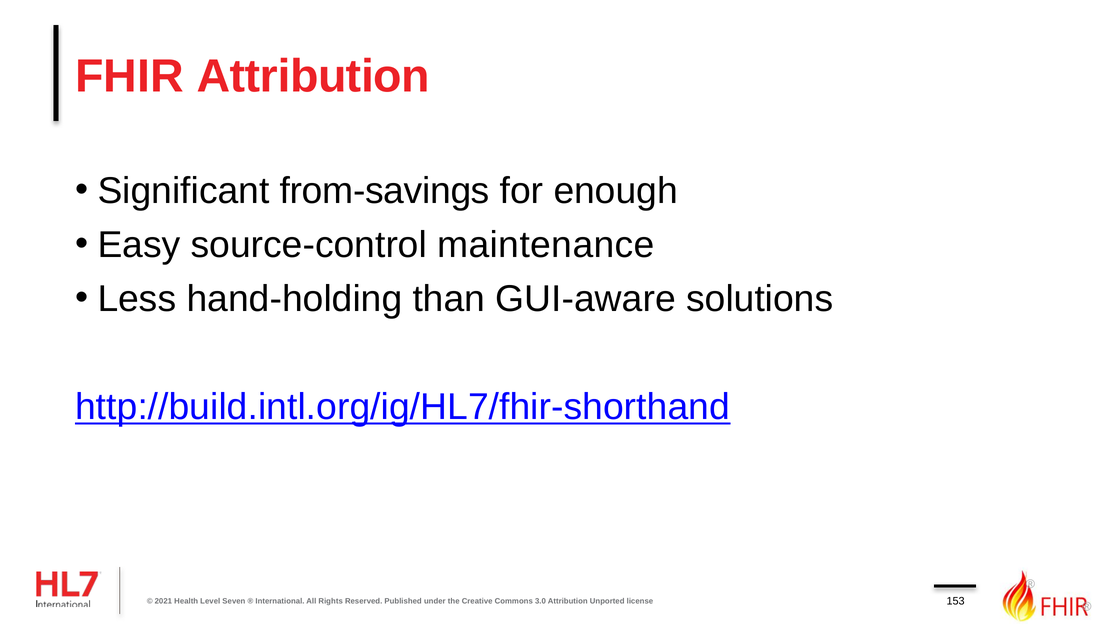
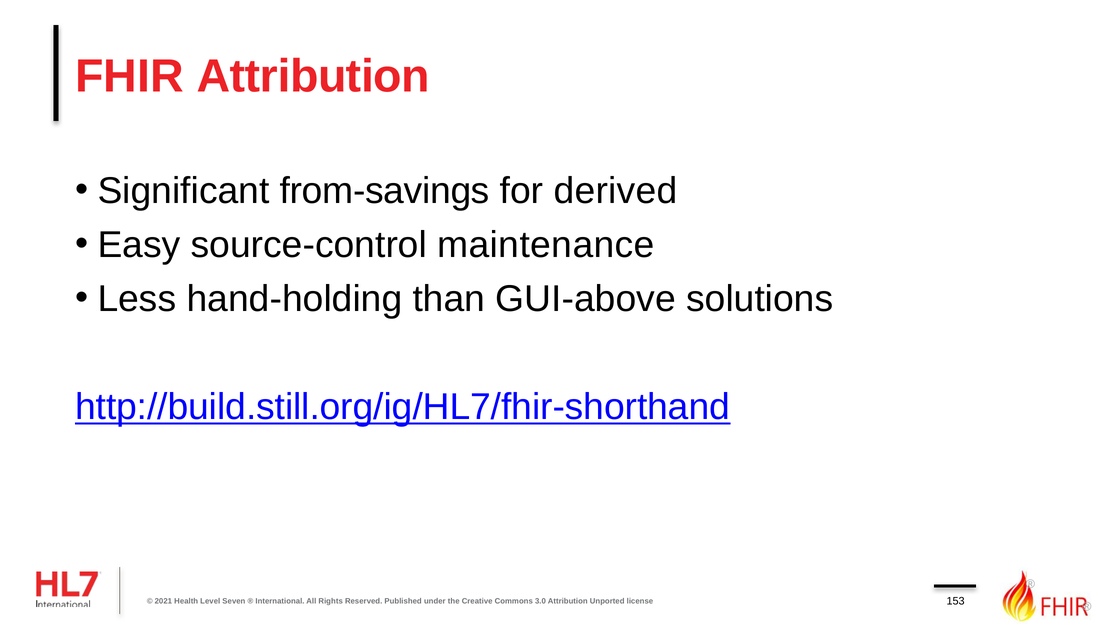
enough: enough -> derived (616, 191)
GUI-aware: GUI-aware -> GUI-above (586, 299)
http://build.intl.org/ig/HL7/fhir-shorthand: http://build.intl.org/ig/HL7/fhir-shorthand -> http://build.still.org/ig/HL7/fhir-shorthand (403, 407)
